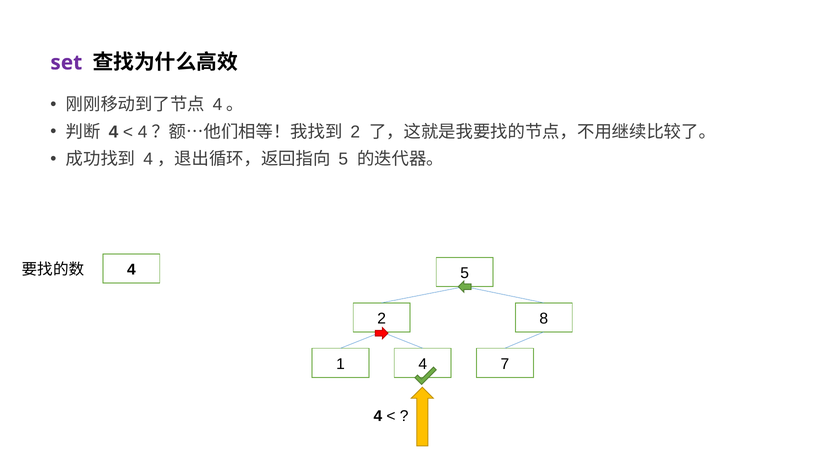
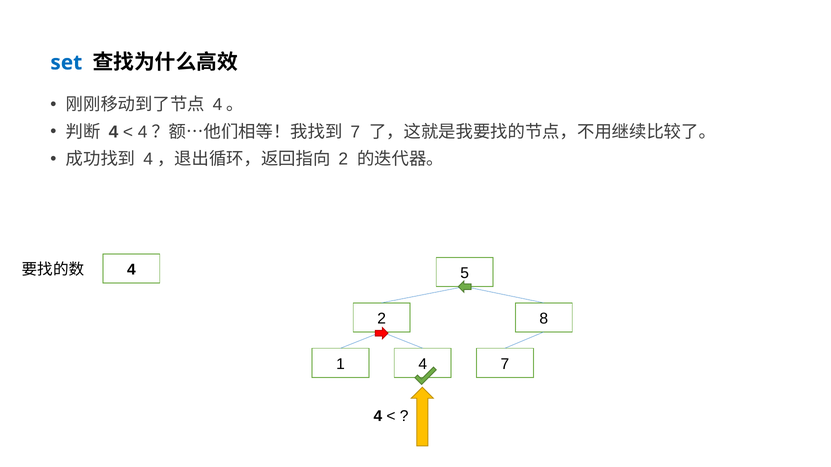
set colour: purple -> blue (66, 63)
2: 2 -> 7 (355, 132)
5: 5 -> 2 (343, 159)
